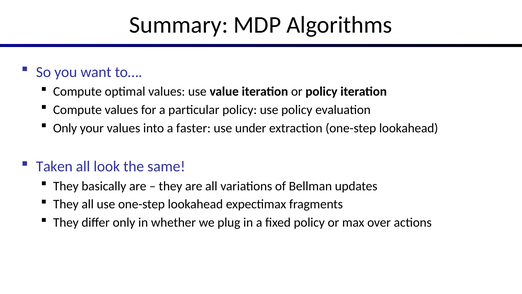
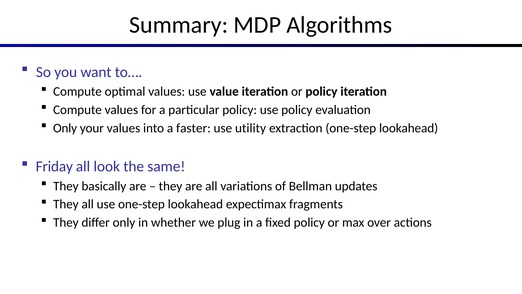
under: under -> utility (251, 128)
Taken: Taken -> Friday (54, 166)
